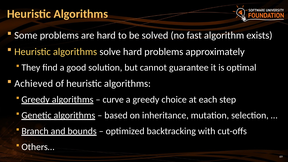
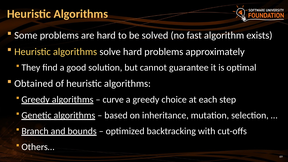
Achieved: Achieved -> Obtained (34, 84)
